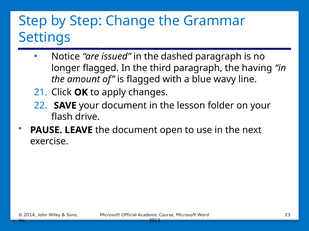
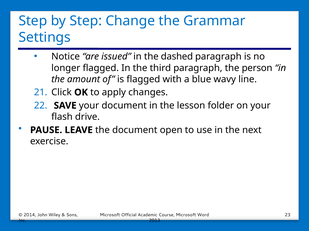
having: having -> person (257, 68)
